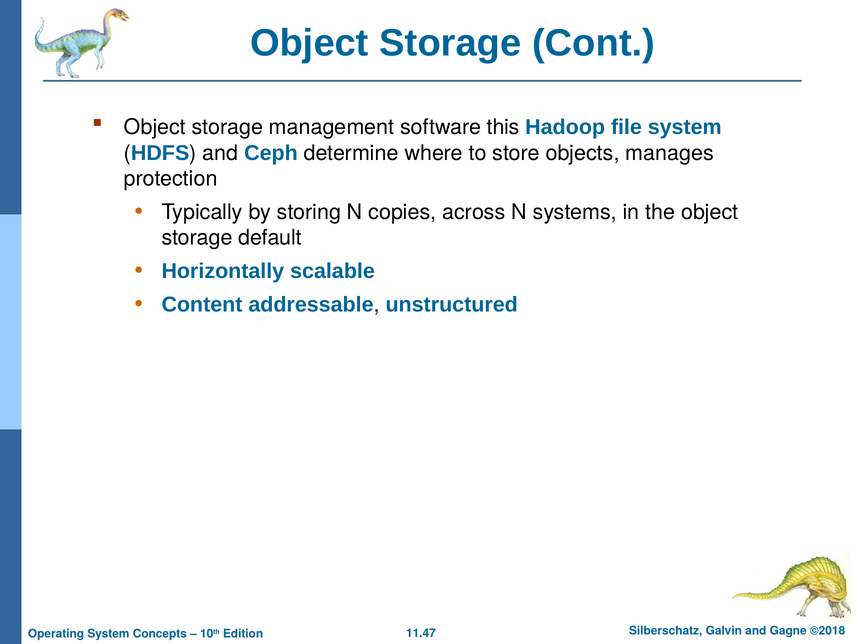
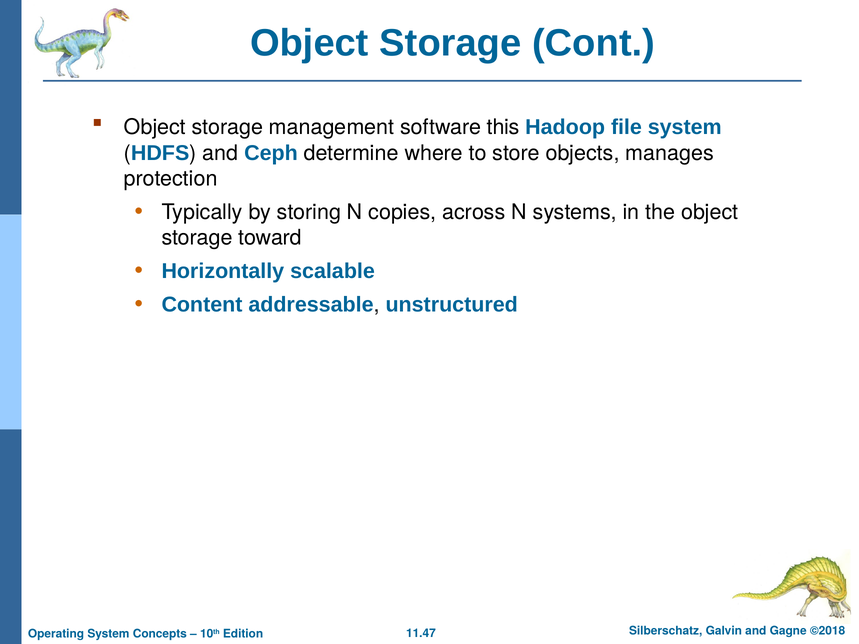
default: default -> toward (270, 238)
